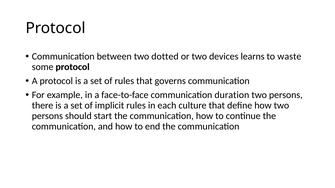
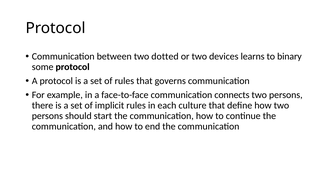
waste: waste -> binary (289, 57)
duration: duration -> connects (232, 95)
